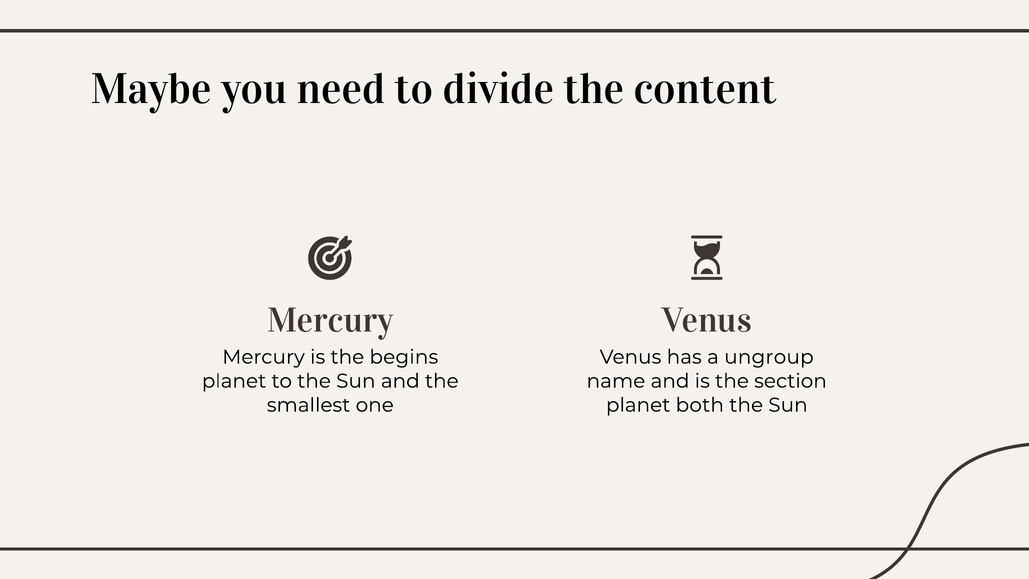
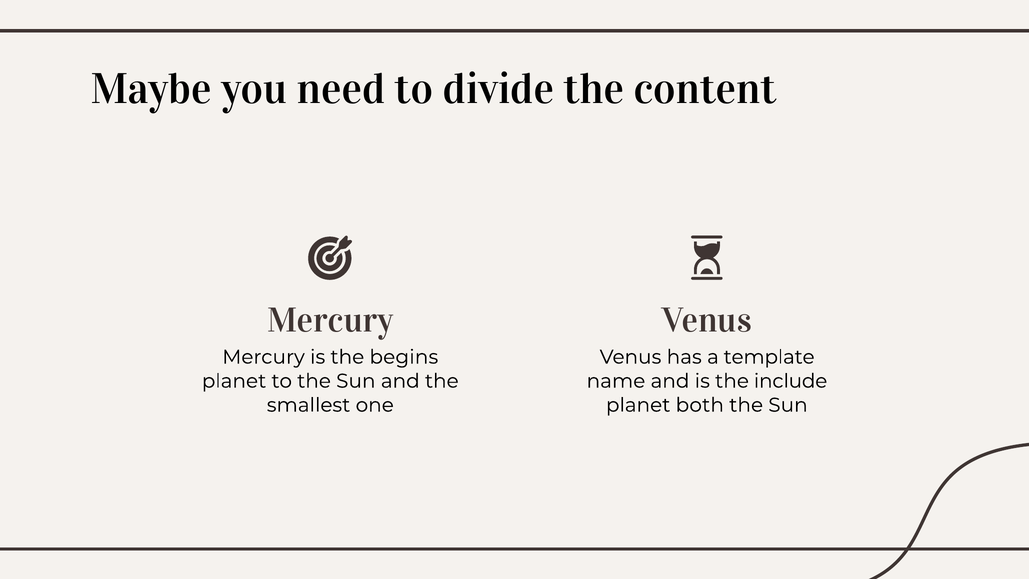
ungroup: ungroup -> template (769, 357)
section: section -> include (791, 381)
